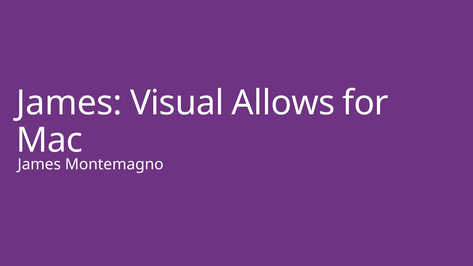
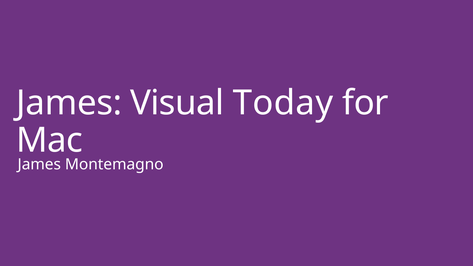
Allows: Allows -> Today (283, 103)
